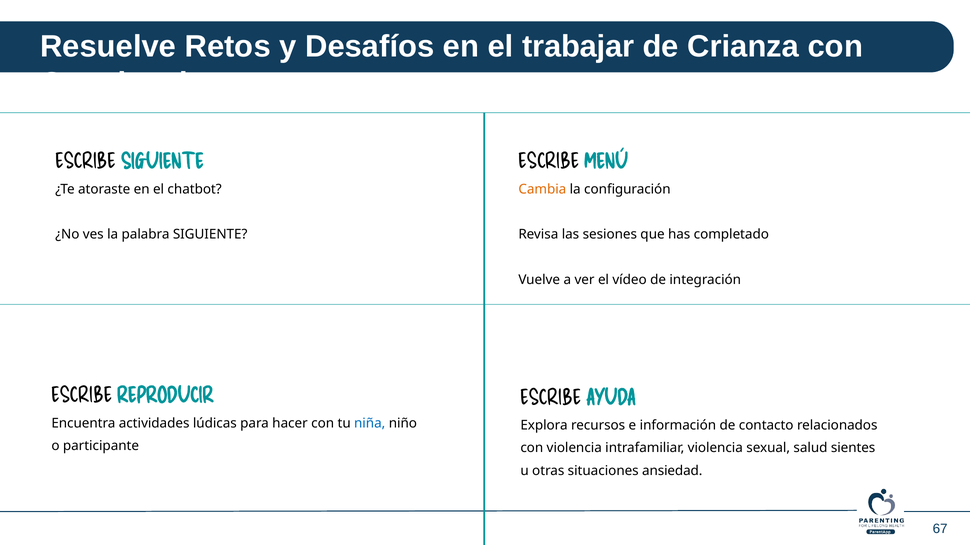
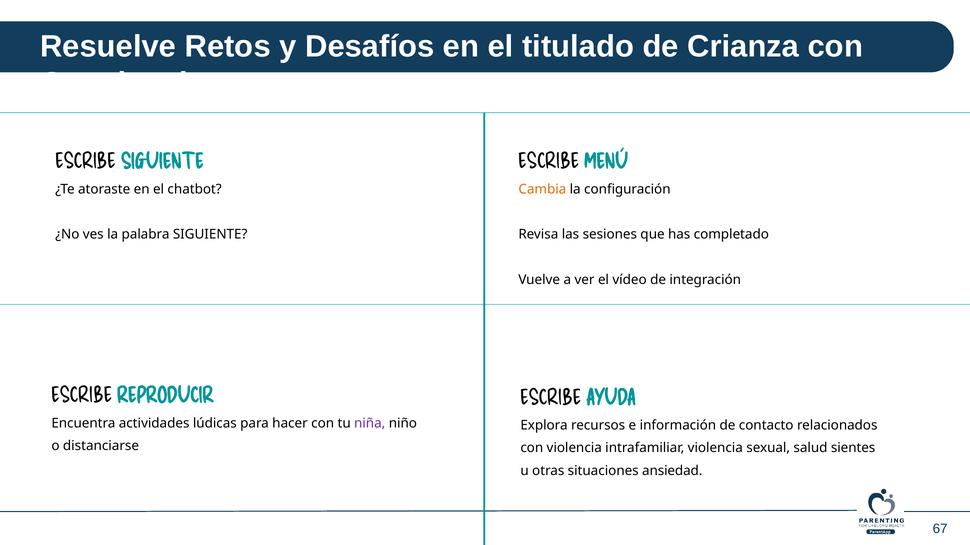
trabajar: trabajar -> titulado (578, 47)
niña colour: blue -> purple (370, 424)
participante: participante -> distanciarse (101, 446)
